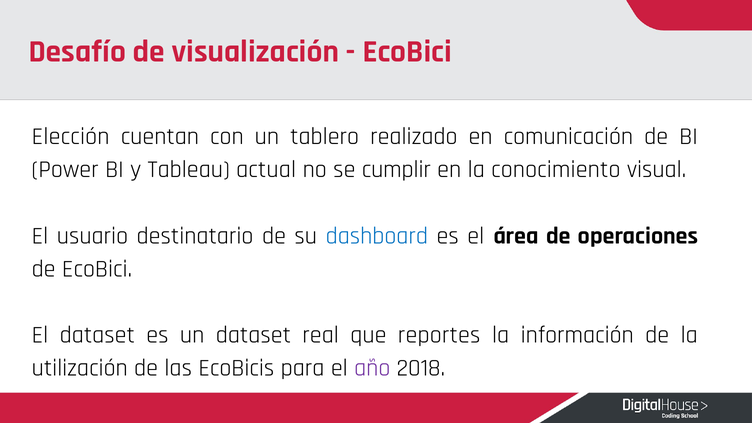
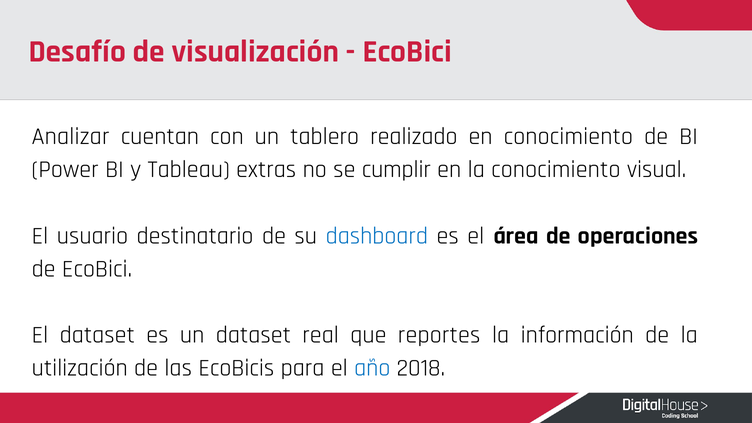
Elección: Elección -> Analizar (71, 136)
en comunicación: comunicación -> conocimiento (568, 136)
actual: actual -> extras (266, 169)
año colour: purple -> blue (372, 368)
